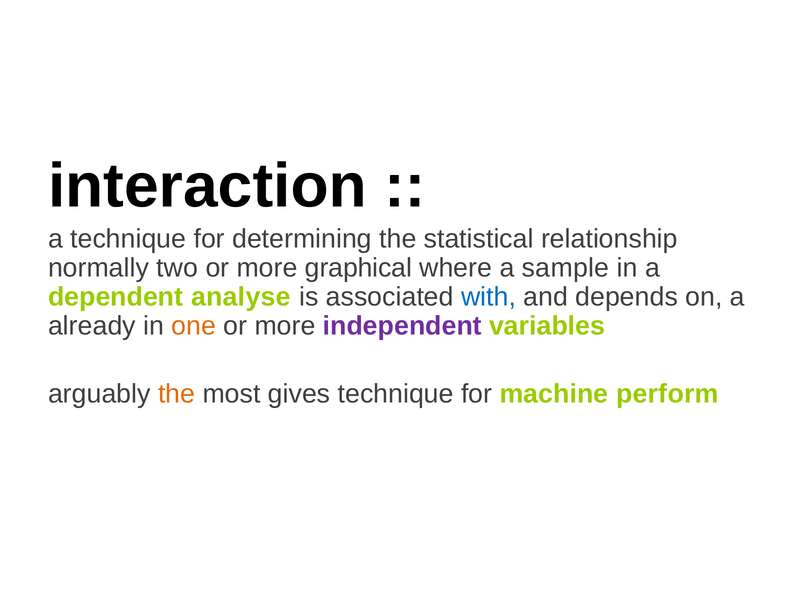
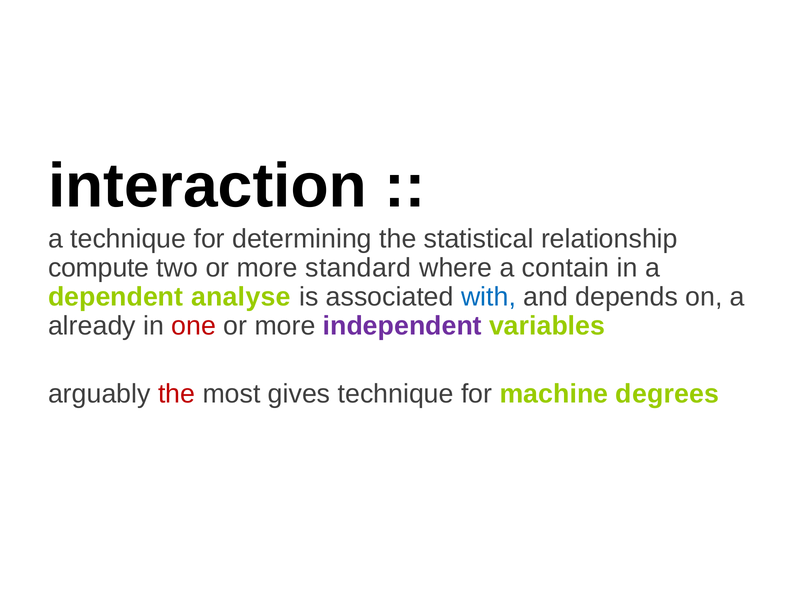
normally: normally -> compute (99, 268)
graphical: graphical -> standard (358, 268)
sample: sample -> contain (566, 268)
one colour: orange -> red (194, 325)
the colour: orange -> red (177, 394)
perform: perform -> degrees (667, 394)
